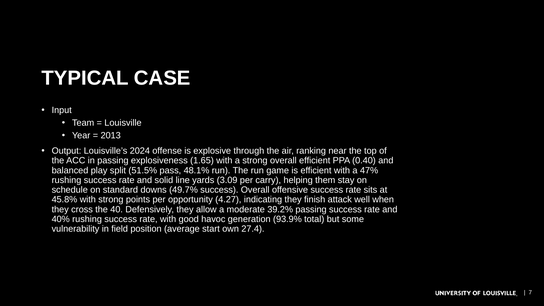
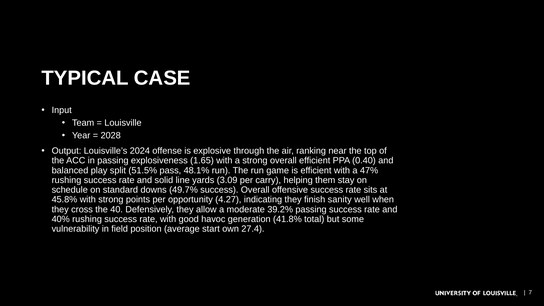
2013: 2013 -> 2028 (111, 135)
attack: attack -> sanity (340, 200)
93.9%: 93.9% -> 41.8% (287, 219)
